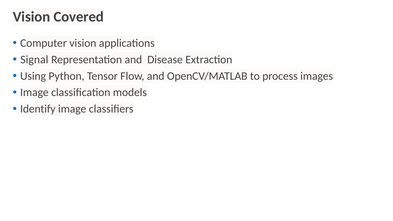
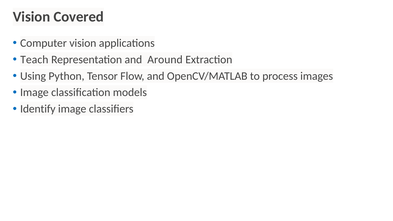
Signal: Signal -> Teach (34, 60)
Disease: Disease -> Around (165, 60)
